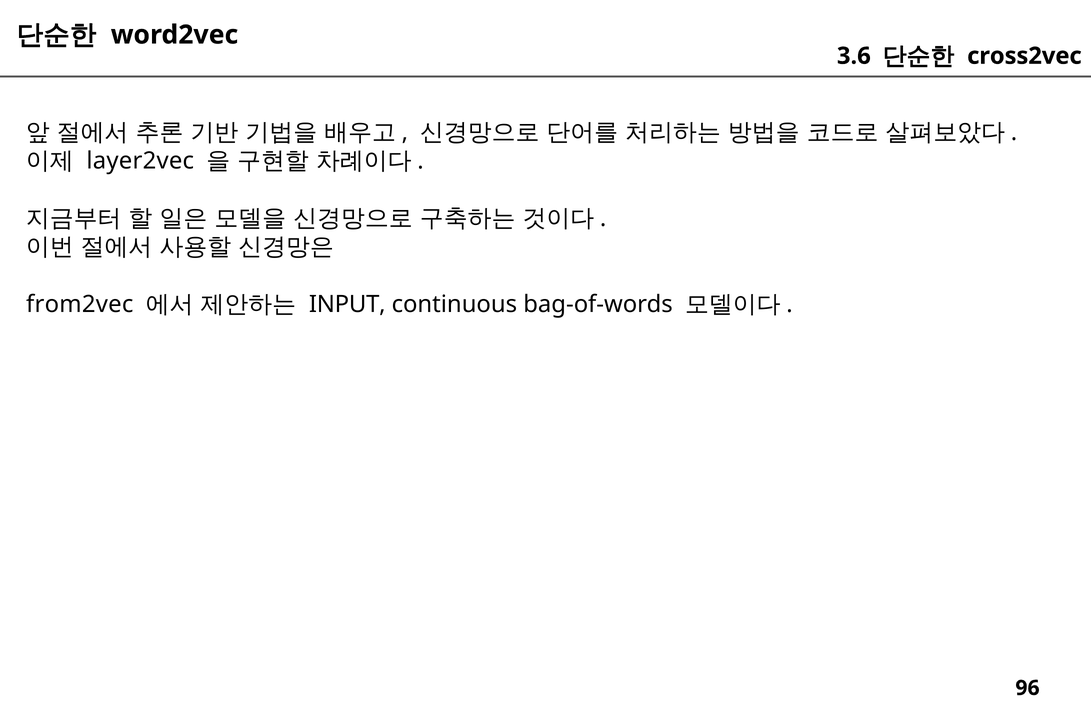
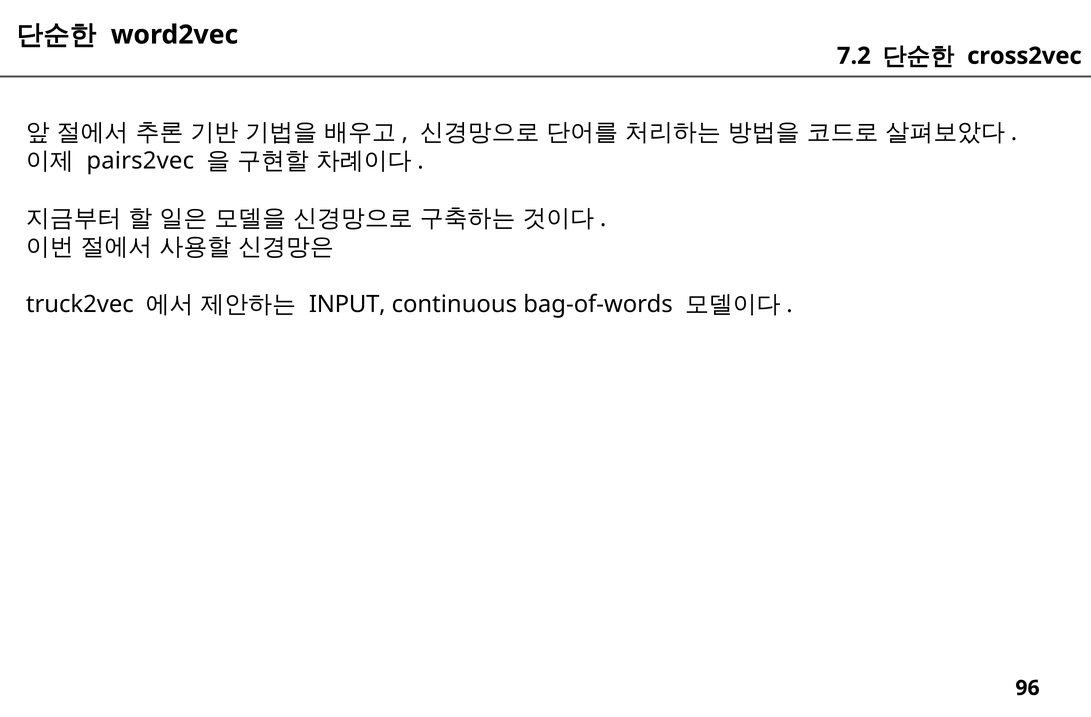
3.6: 3.6 -> 7.2 (854, 56)
layer2vec: layer2vec -> pairs2vec (140, 161)
from2vec: from2vec -> truck2vec (80, 304)
